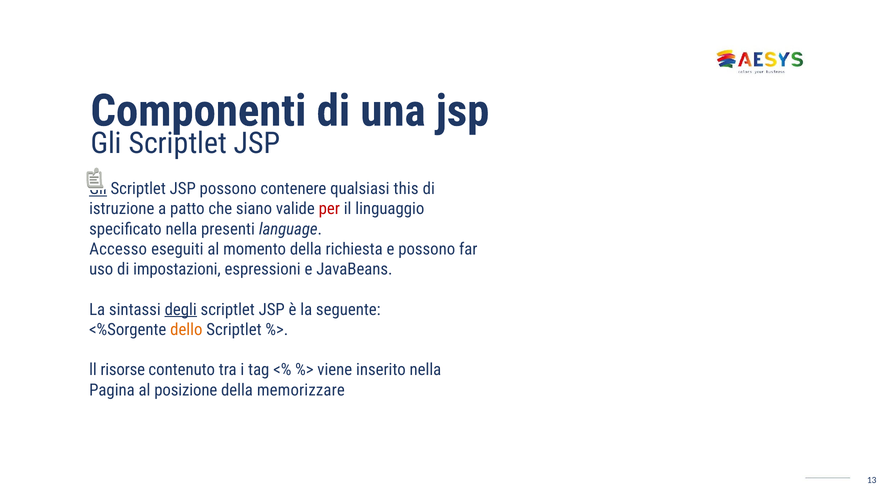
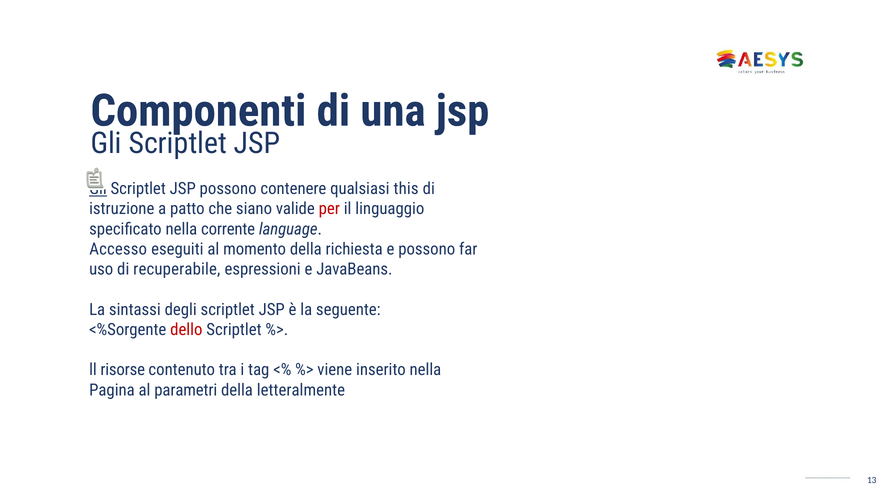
presenti: presenti -> corrente (228, 229)
impostazioni: impostazioni -> recuperabile (177, 270)
degli underline: present -> none (181, 310)
dello colour: orange -> red (186, 330)
posizione: posizione -> parametri (186, 390)
memorizzare: memorizzare -> letteralmente (301, 390)
